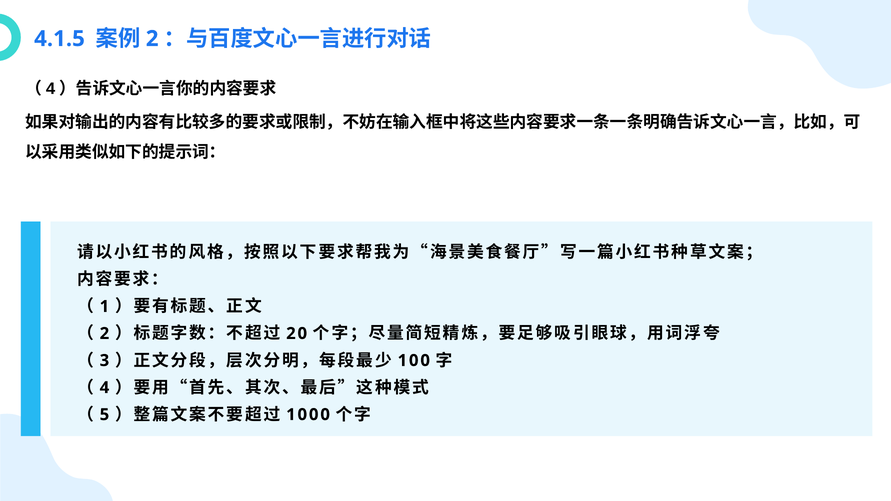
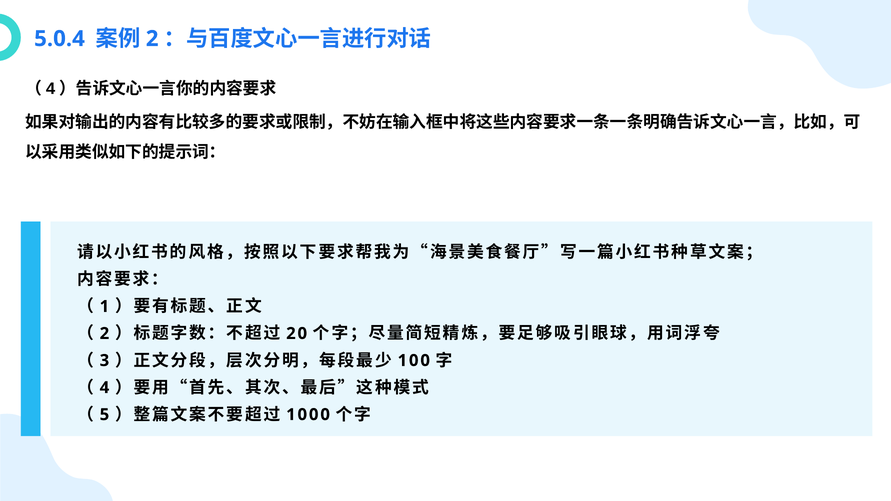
4.1.5: 4.1.5 -> 5.0.4 (59, 39)
